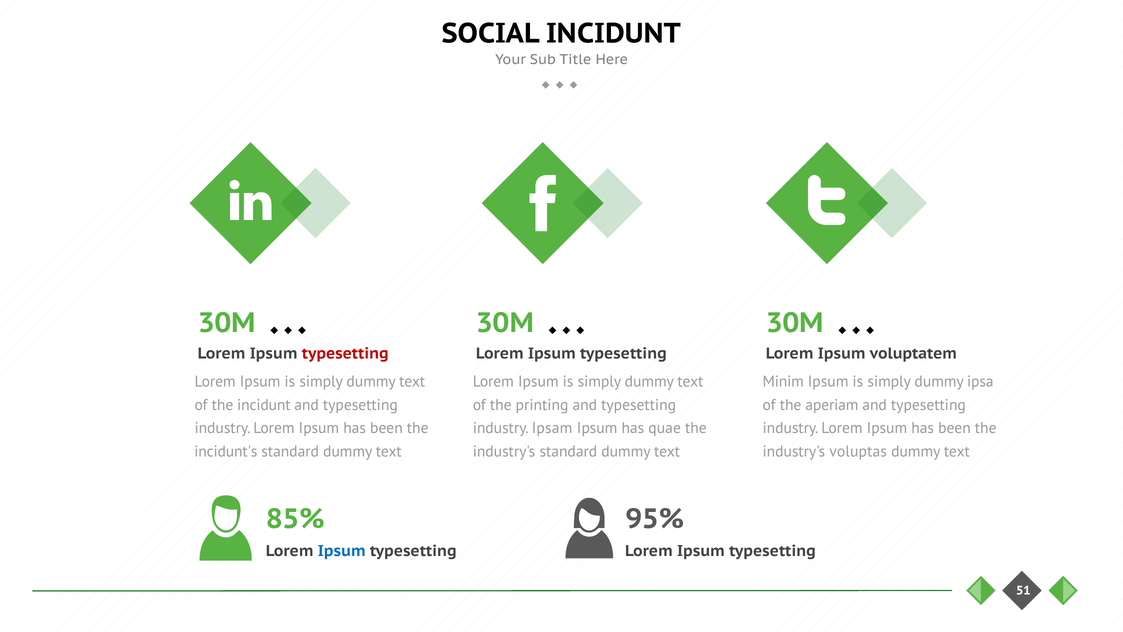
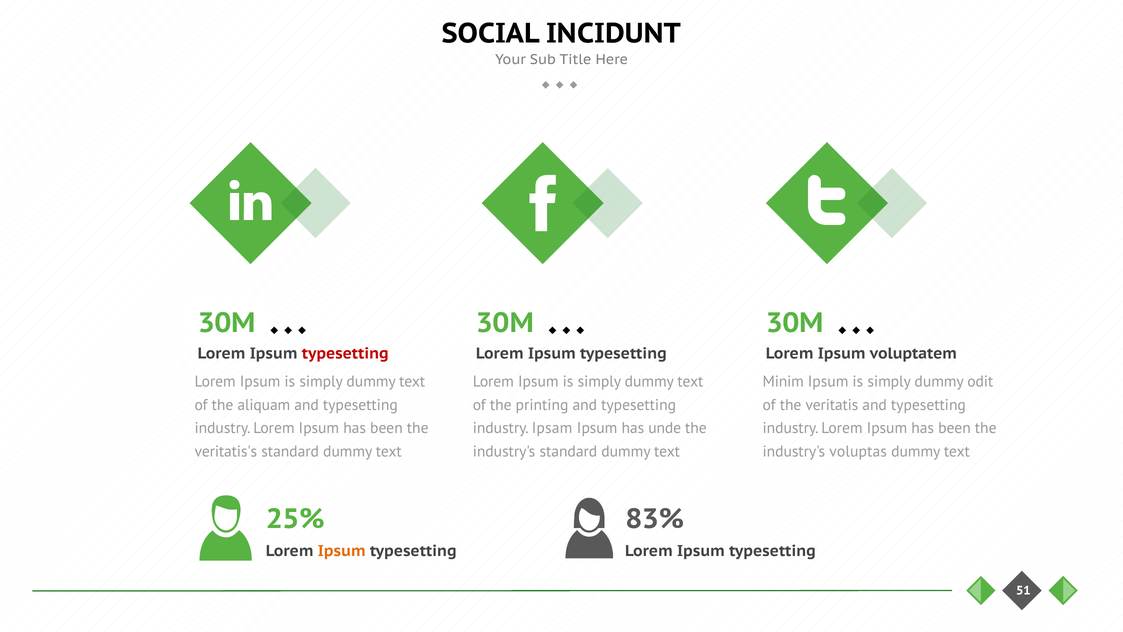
ipsa: ipsa -> odit (980, 381)
the incidunt: incidunt -> aliquam (264, 405)
aperiam: aperiam -> veritatis (832, 405)
quae: quae -> unde (665, 428)
incidunt's: incidunt's -> veritatis's (226, 451)
85%: 85% -> 25% (296, 519)
95%: 95% -> 83% (655, 519)
Ipsum colour: blue -> orange (342, 551)
